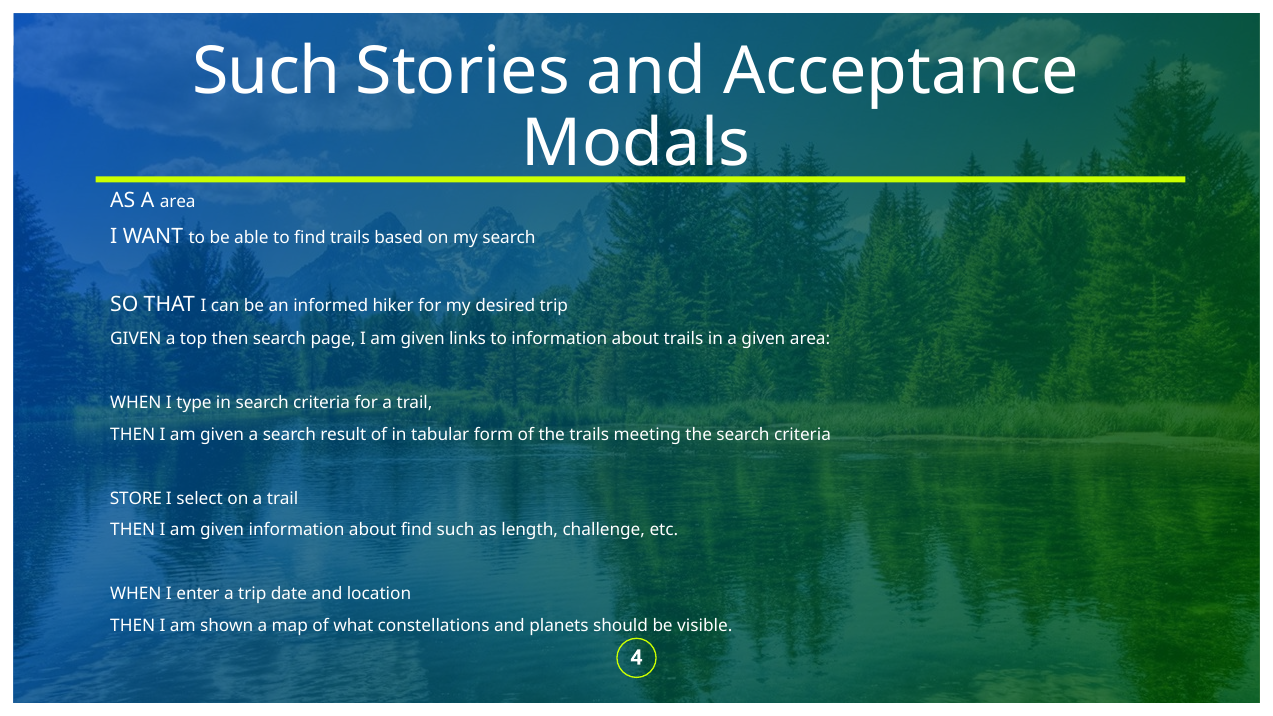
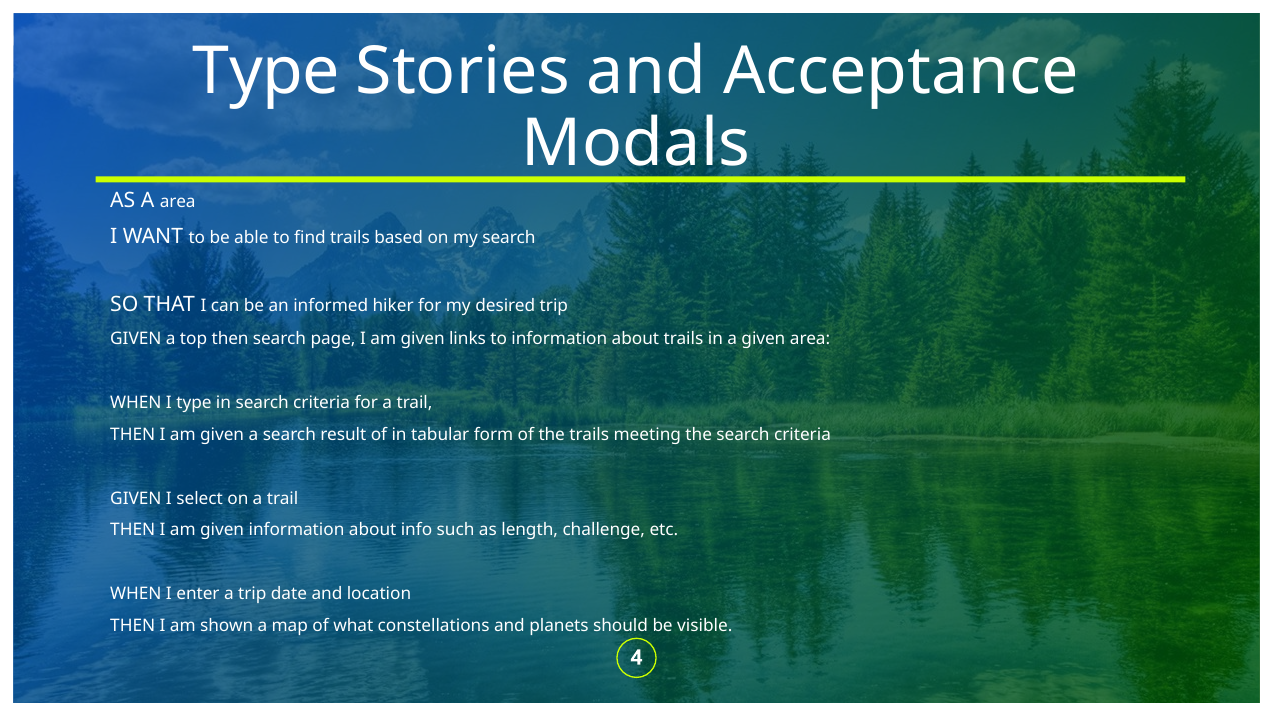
Such: Such -> Type (266, 72)
STORE: STORE -> GIVEN (136, 498)
about find: find -> info (417, 530)
